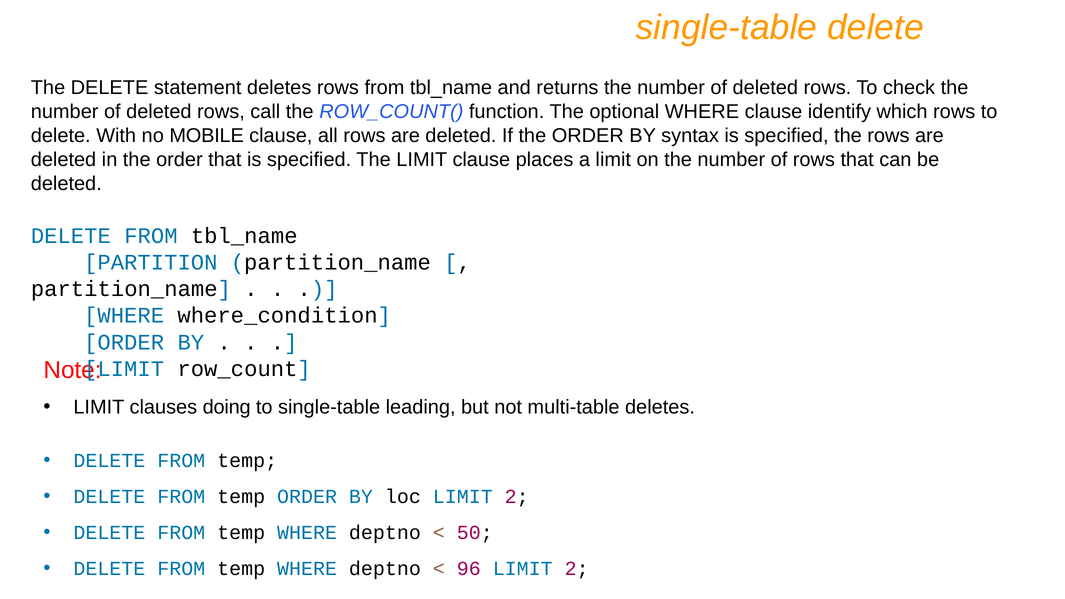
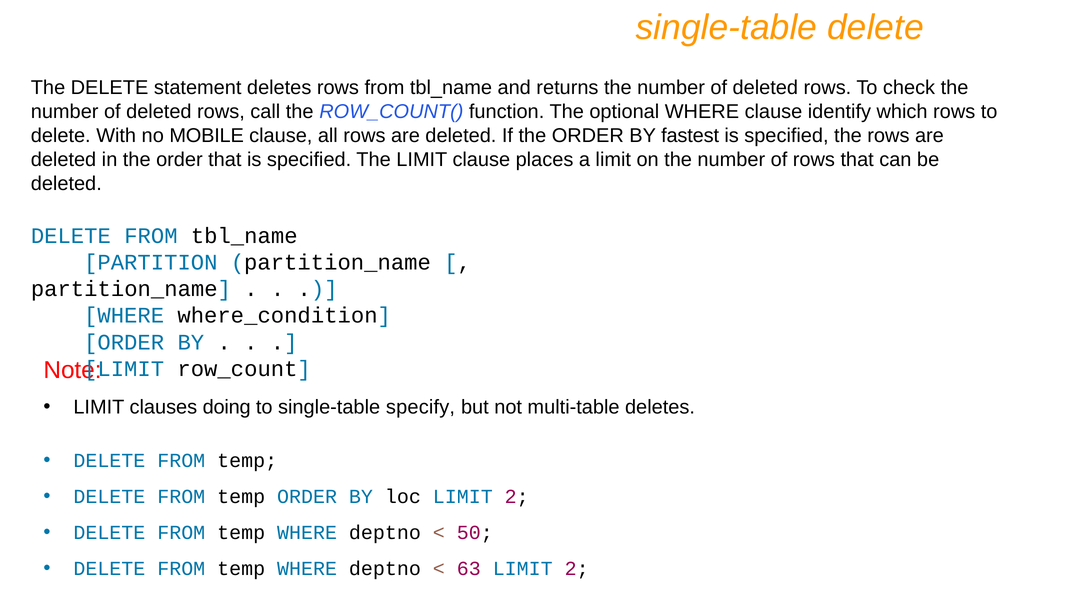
syntax: syntax -> fastest (690, 136)
leading: leading -> specify (421, 407)
96: 96 -> 63 (469, 569)
